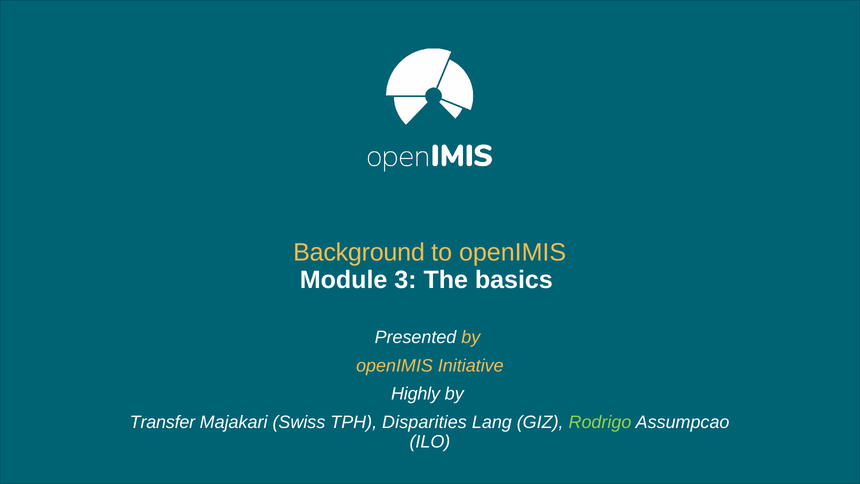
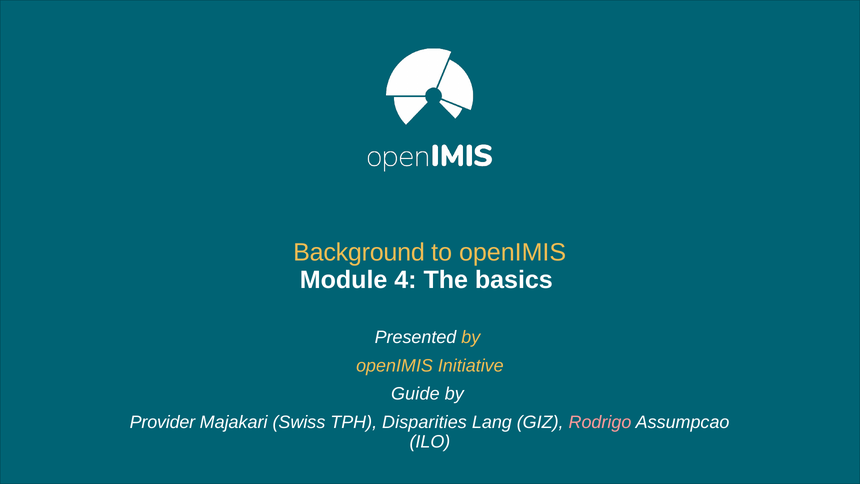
3: 3 -> 4 (405, 280)
Highly: Highly -> Guide (415, 394)
Transfer: Transfer -> Provider (162, 422)
Rodrigo colour: light green -> pink (600, 422)
